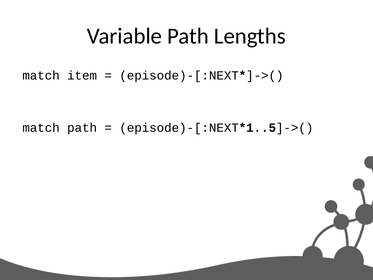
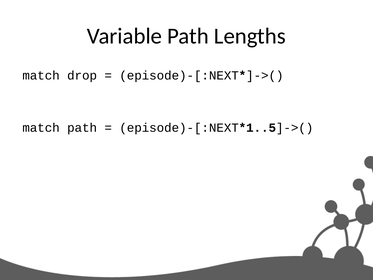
item: item -> drop (82, 75)
